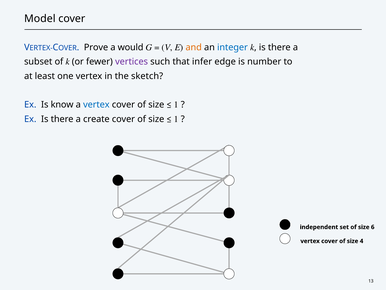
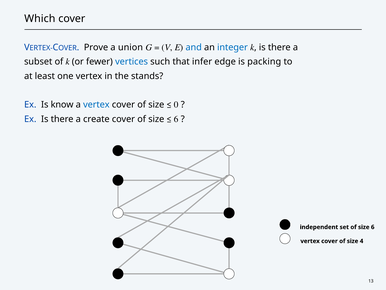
Model: Model -> Which (40, 19)
would: would -> union (130, 47)
and colour: orange -> blue (194, 47)
vertices colour: purple -> blue (132, 62)
number: number -> packing (264, 62)
sketch: sketch -> stands (147, 76)
1: 1 -> 0 (176, 105)
1: 1 -> 6 (176, 119)
